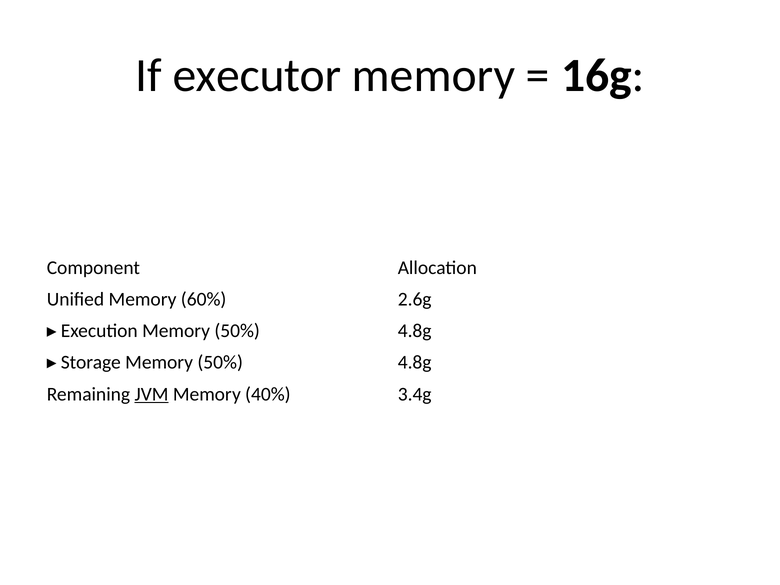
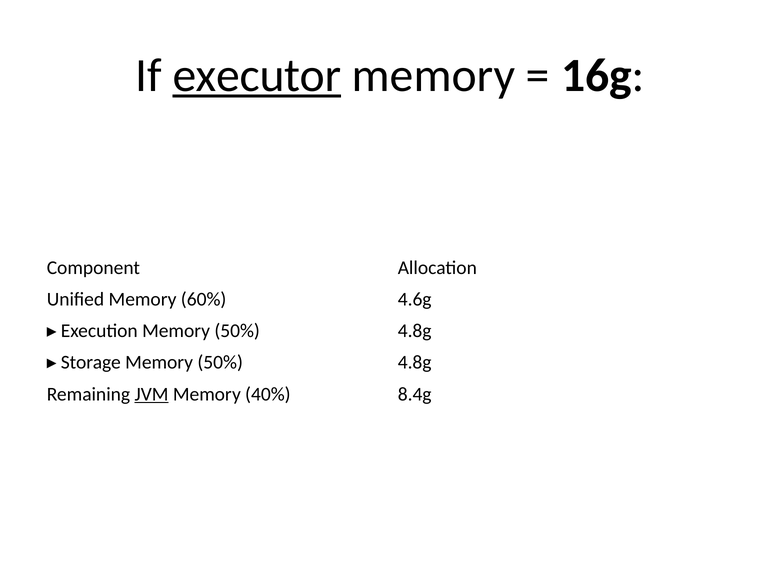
executor underline: none -> present (257, 76)
2.6g: 2.6g -> 4.6g (415, 299)
3.4g: 3.4g -> 8.4g (415, 394)
